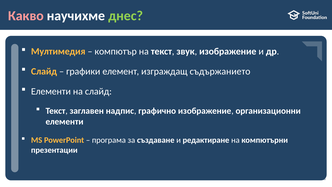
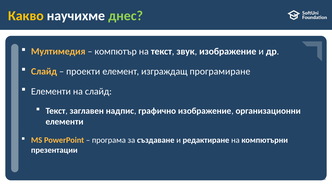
Какво colour: pink -> yellow (26, 16)
графики: графики -> проекти (83, 71)
съдържанието: съдържанието -> програмиране (220, 71)
